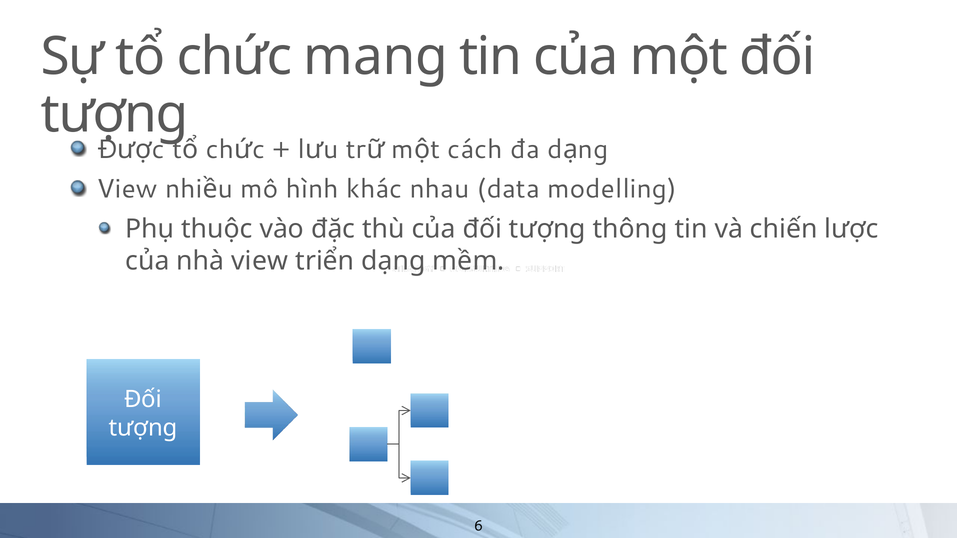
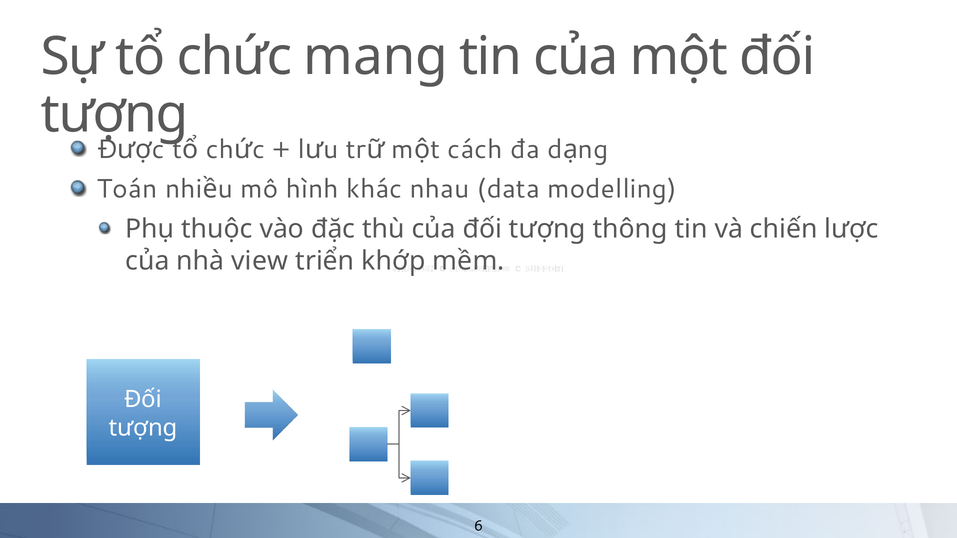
View: View -> Toán (127, 189)
dạng: dạng -> khớp (393, 261)
